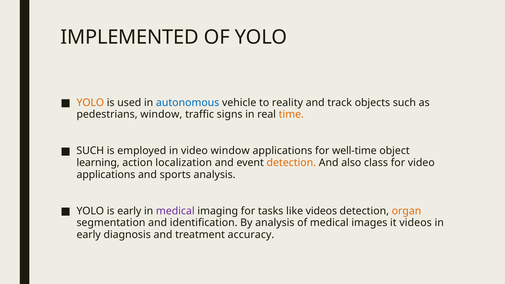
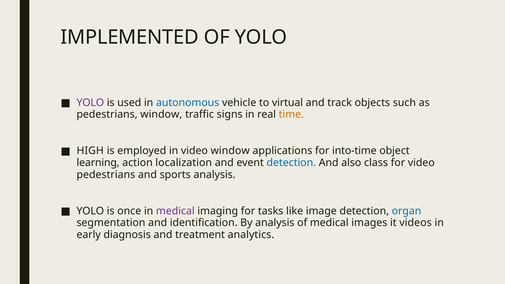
YOLO colour: orange -> purple (90, 103)
reality: reality -> virtual (287, 103)
SUCH: SUCH -> HIGH (90, 151)
well-time: well-time -> into-time (354, 151)
detection colour: orange -> blue (291, 163)
applications: applications -> pedestrians (106, 175)
is early: early -> once (129, 211)
like videos: videos -> image (321, 211)
organ colour: orange -> blue (406, 211)
accuracy: accuracy -> analytics (251, 235)
